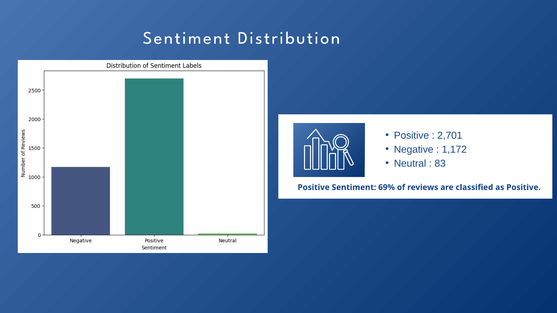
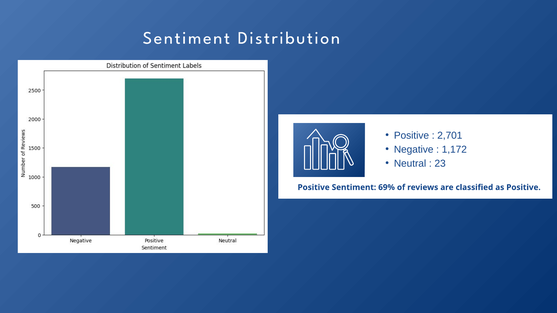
83: 83 -> 23 (440, 164)
